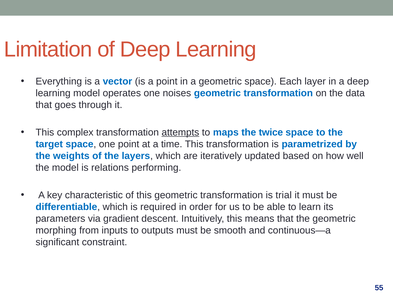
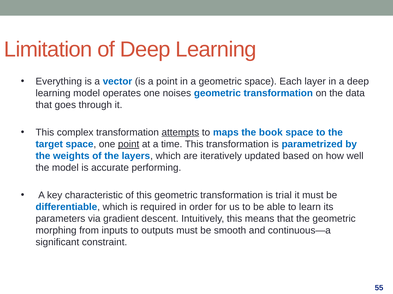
twice: twice -> book (271, 133)
point underline: none -> present (129, 144)
relations: relations -> accurate (110, 168)
